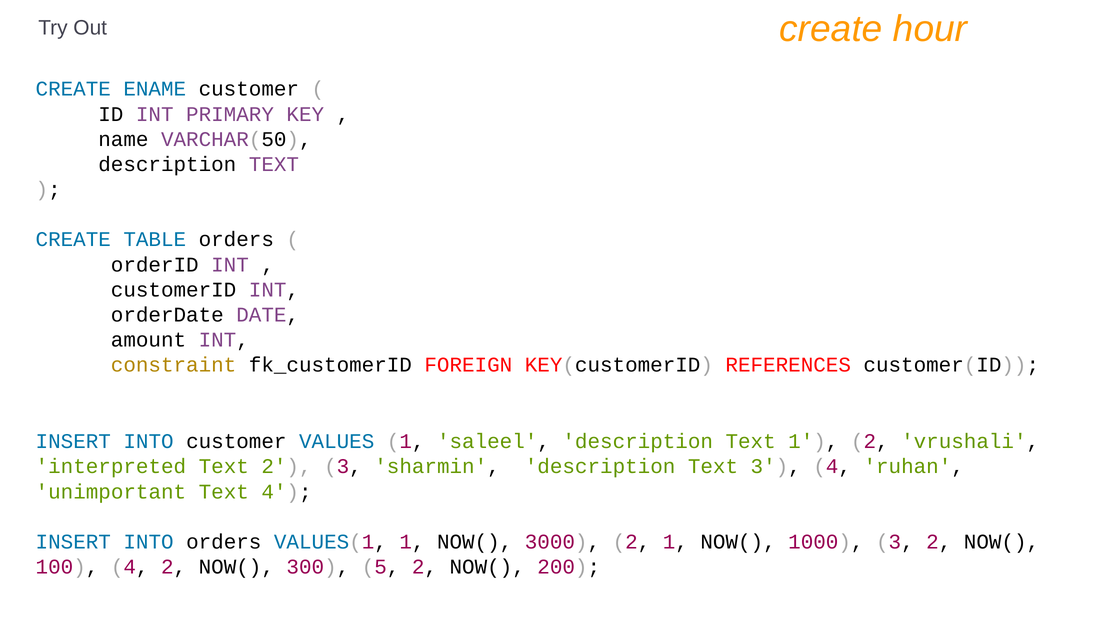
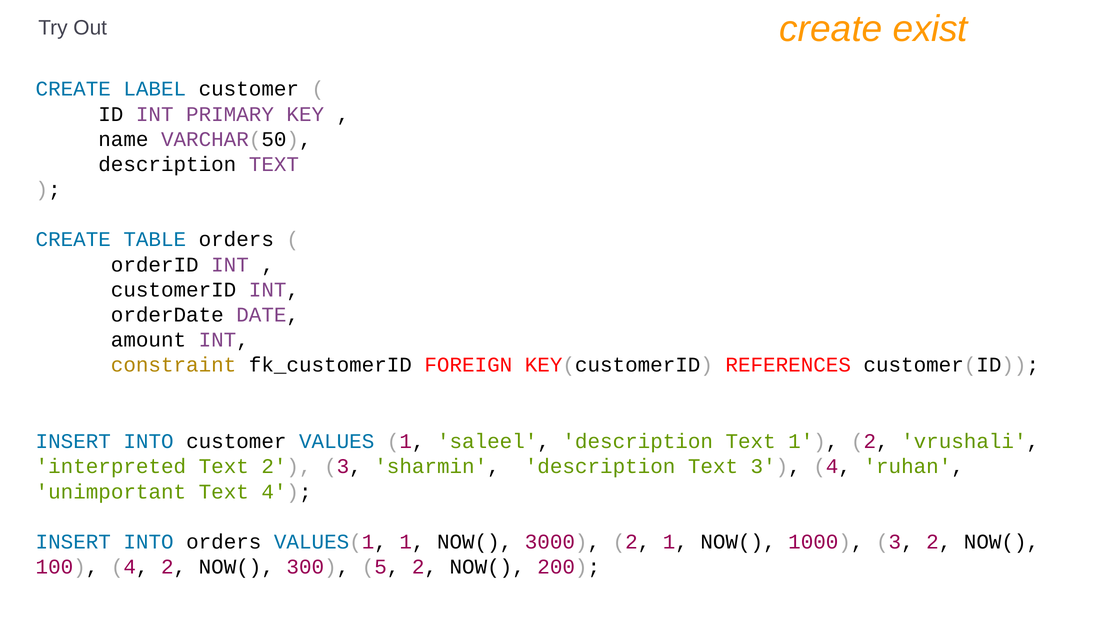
hour: hour -> exist (930, 29)
ENAME: ENAME -> LABEL (155, 89)
